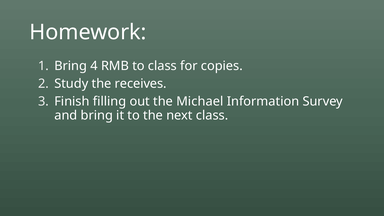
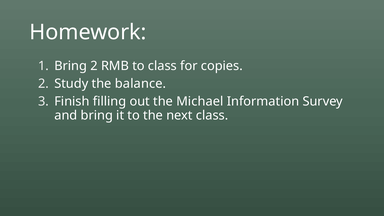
Bring 4: 4 -> 2 (94, 66)
receives: receives -> balance (141, 84)
